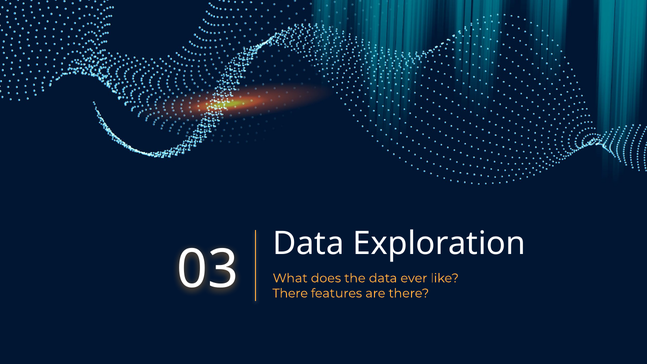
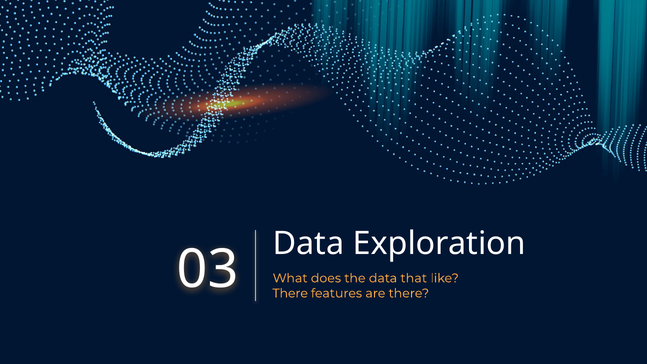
ever: ever -> that (414, 278)
